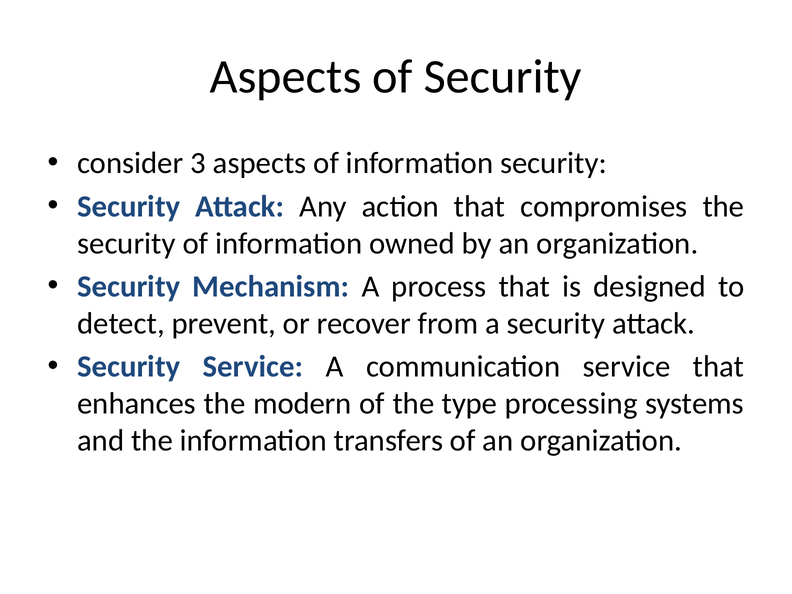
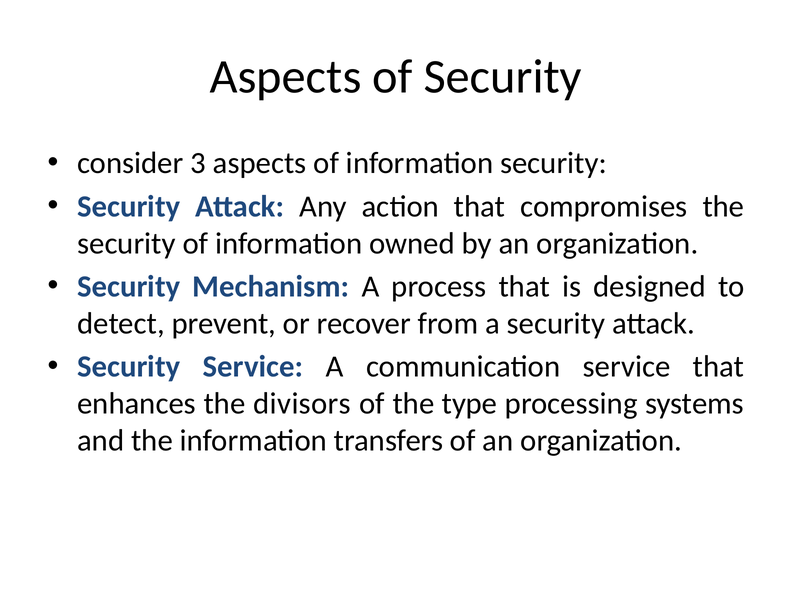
modern: modern -> divisors (302, 404)
